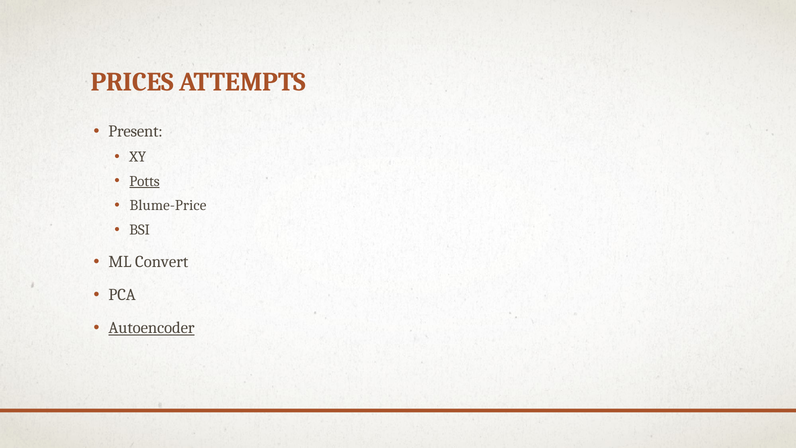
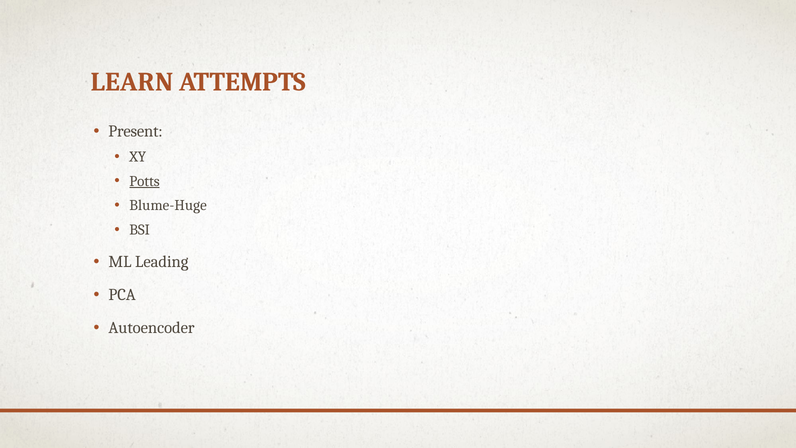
PRICES: PRICES -> LEARN (132, 82)
Blume-Price: Blume-Price -> Blume-Huge (168, 205)
Convert: Convert -> Leading (162, 262)
Autoencoder underline: present -> none (151, 328)
